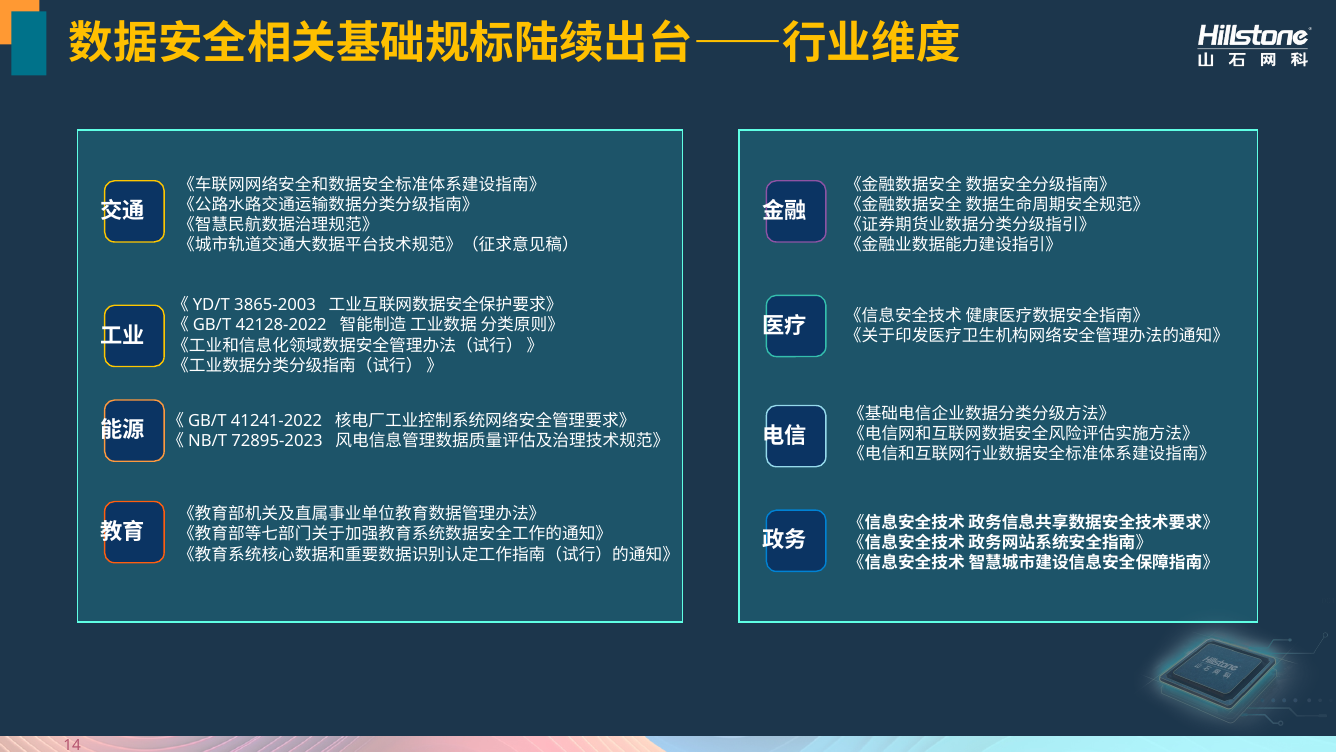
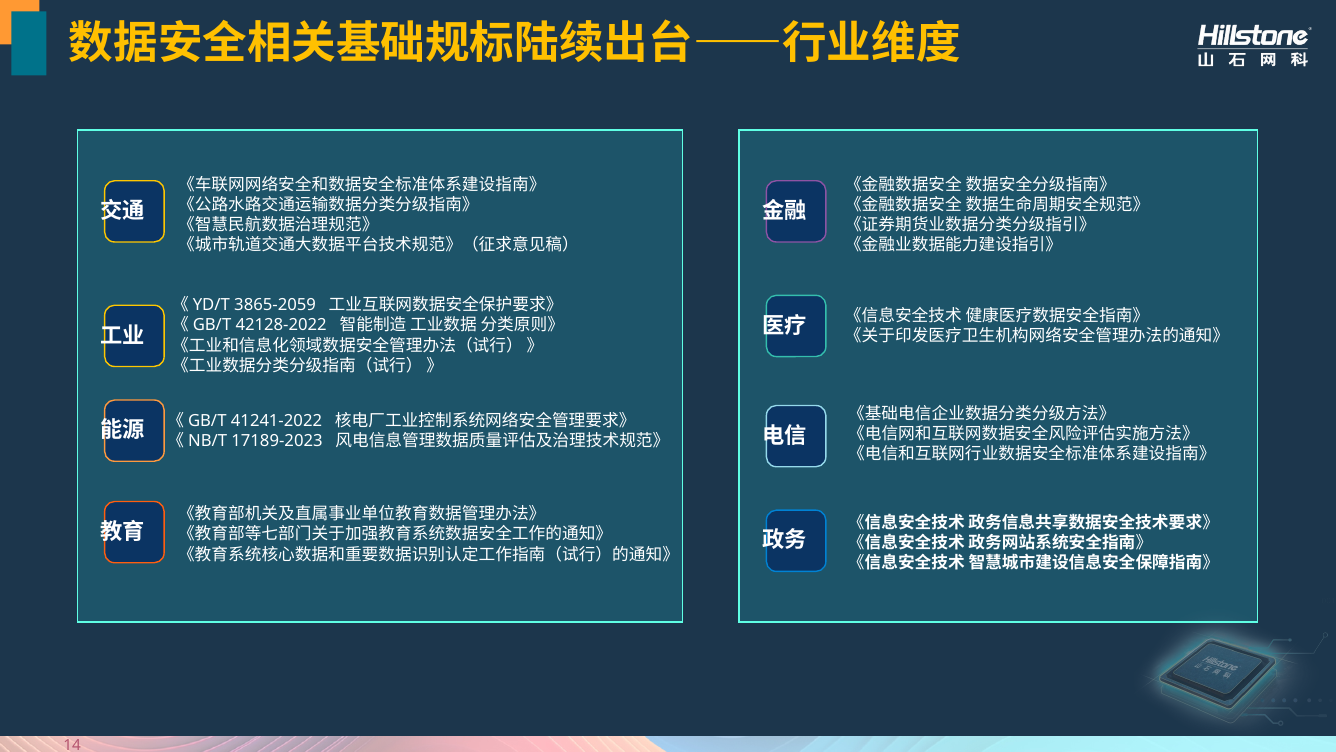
3865-2003: 3865-2003 -> 3865-2059 (275, 305)
72895-2023: 72895-2023 -> 17189-2023 (277, 441)
